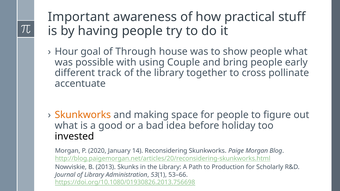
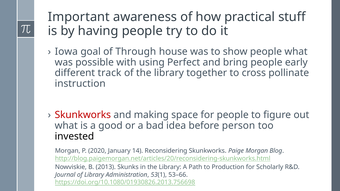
Hour: Hour -> Iowa (66, 52)
Couple: Couple -> Perfect (184, 62)
accentuate: accentuate -> instruction (80, 84)
Skunkworks colour: orange -> red (83, 115)
holiday: holiday -> person (239, 126)
